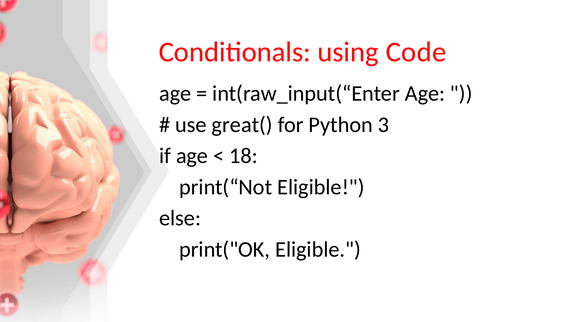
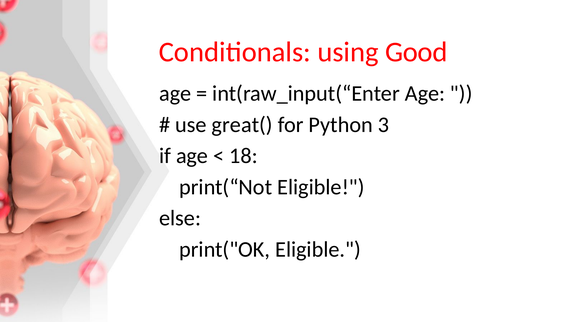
Code: Code -> Good (416, 52)
